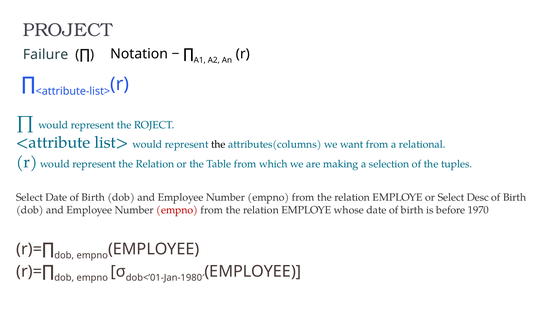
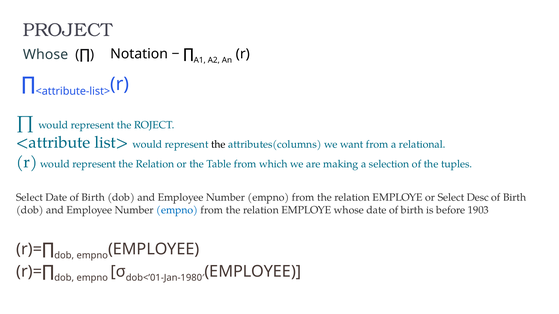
Failure: Failure -> Whose (46, 55)
empno colour: red -> blue (177, 210)
1970: 1970 -> 1903 (478, 210)
